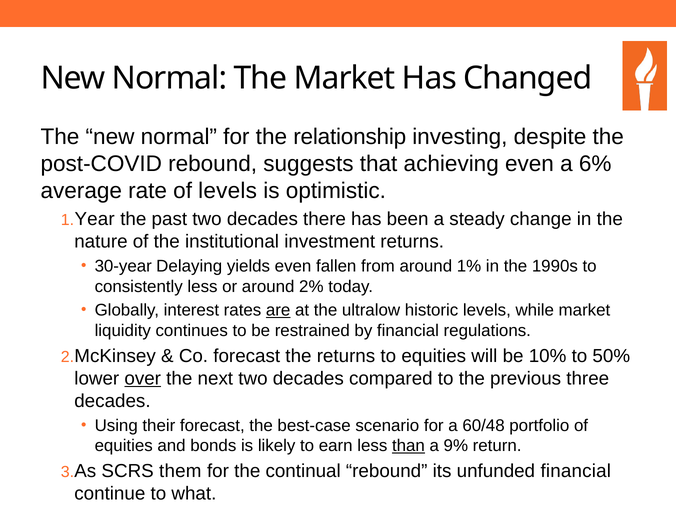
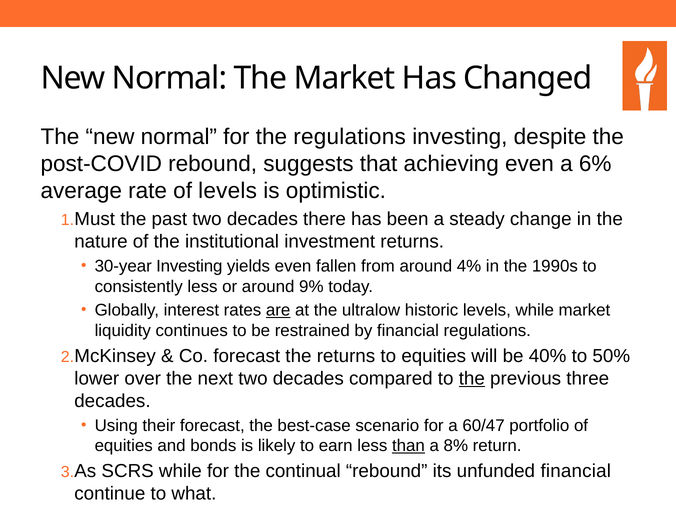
the relationship: relationship -> regulations (350, 137)
Year: Year -> Must (95, 219)
30-year Delaying: Delaying -> Investing (189, 266)
1%: 1% -> 4% (469, 266)
2%: 2% -> 9% (311, 287)
10%: 10% -> 40% (548, 356)
over underline: present -> none (143, 378)
the underline: none -> present (472, 378)
60/48: 60/48 -> 60/47 (484, 426)
9%: 9% -> 8% (456, 446)
SCRS them: them -> while (180, 471)
